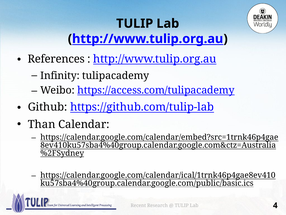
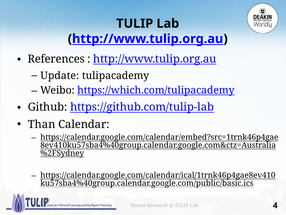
Infinity: Infinity -> Update (60, 76)
https://access.com/tulipacademy: https://access.com/tulipacademy -> https://which.com/tulipacademy (156, 90)
